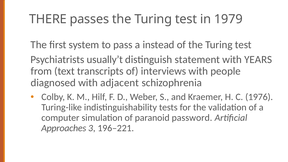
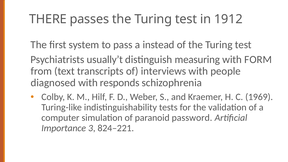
1979: 1979 -> 1912 (228, 19)
statement: statement -> measuring (197, 59)
YEARS: YEARS -> FORM (258, 59)
adjacent: adjacent -> responds (120, 83)
1976: 1976 -> 1969 (259, 97)
Approaches: Approaches -> Importance (64, 128)
196–221: 196–221 -> 824–221 (116, 128)
